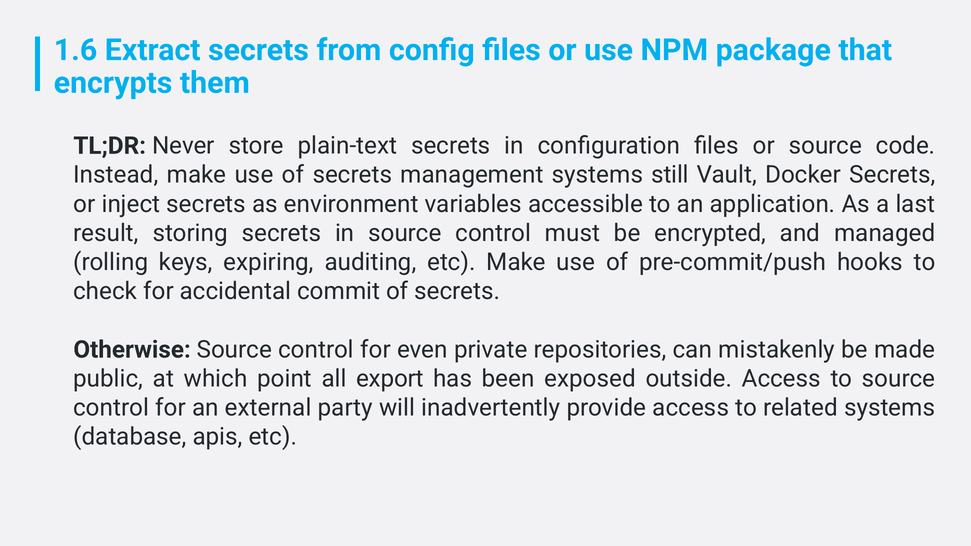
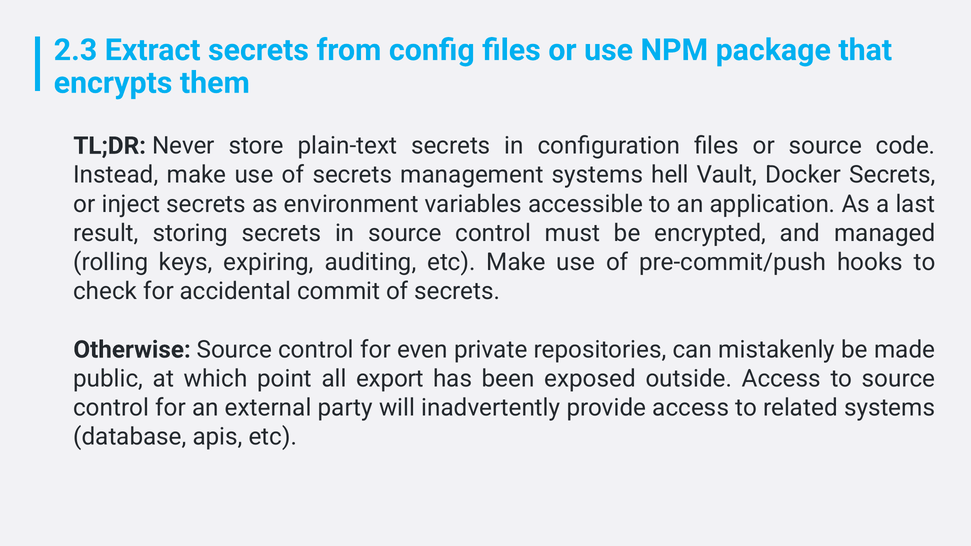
1.6: 1.6 -> 2.3 (75, 50)
still: still -> hell (670, 175)
